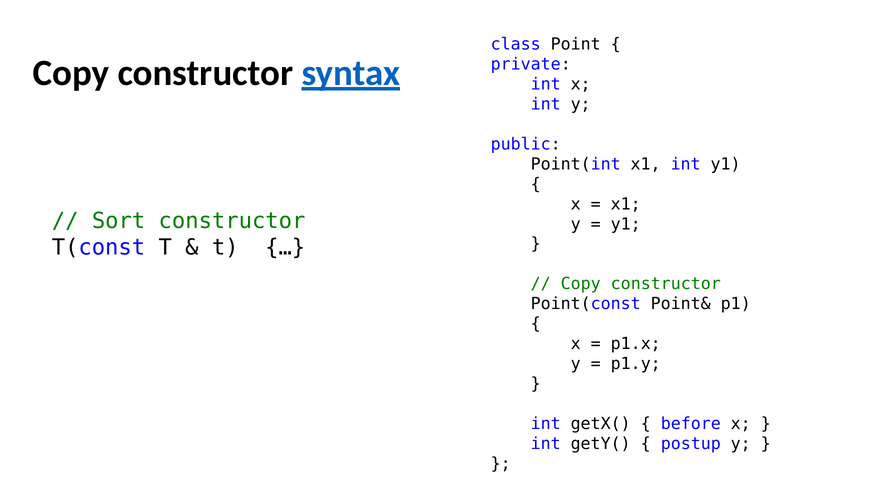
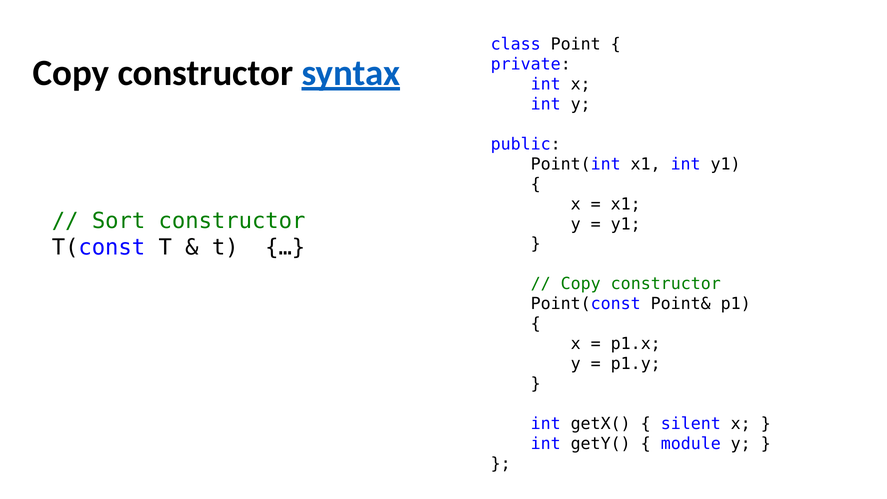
before: before -> silent (691, 424)
postup: postup -> module (691, 444)
